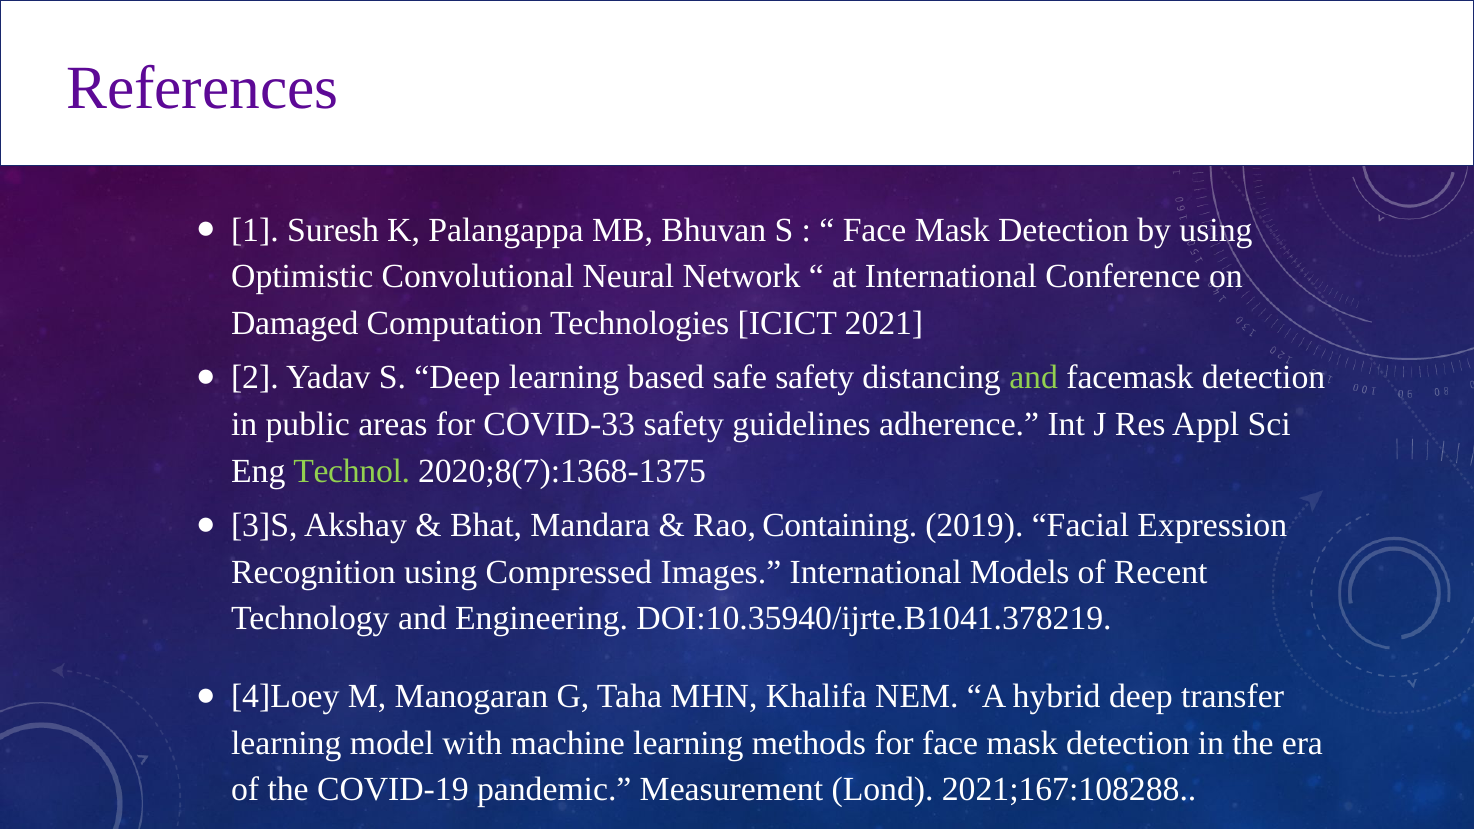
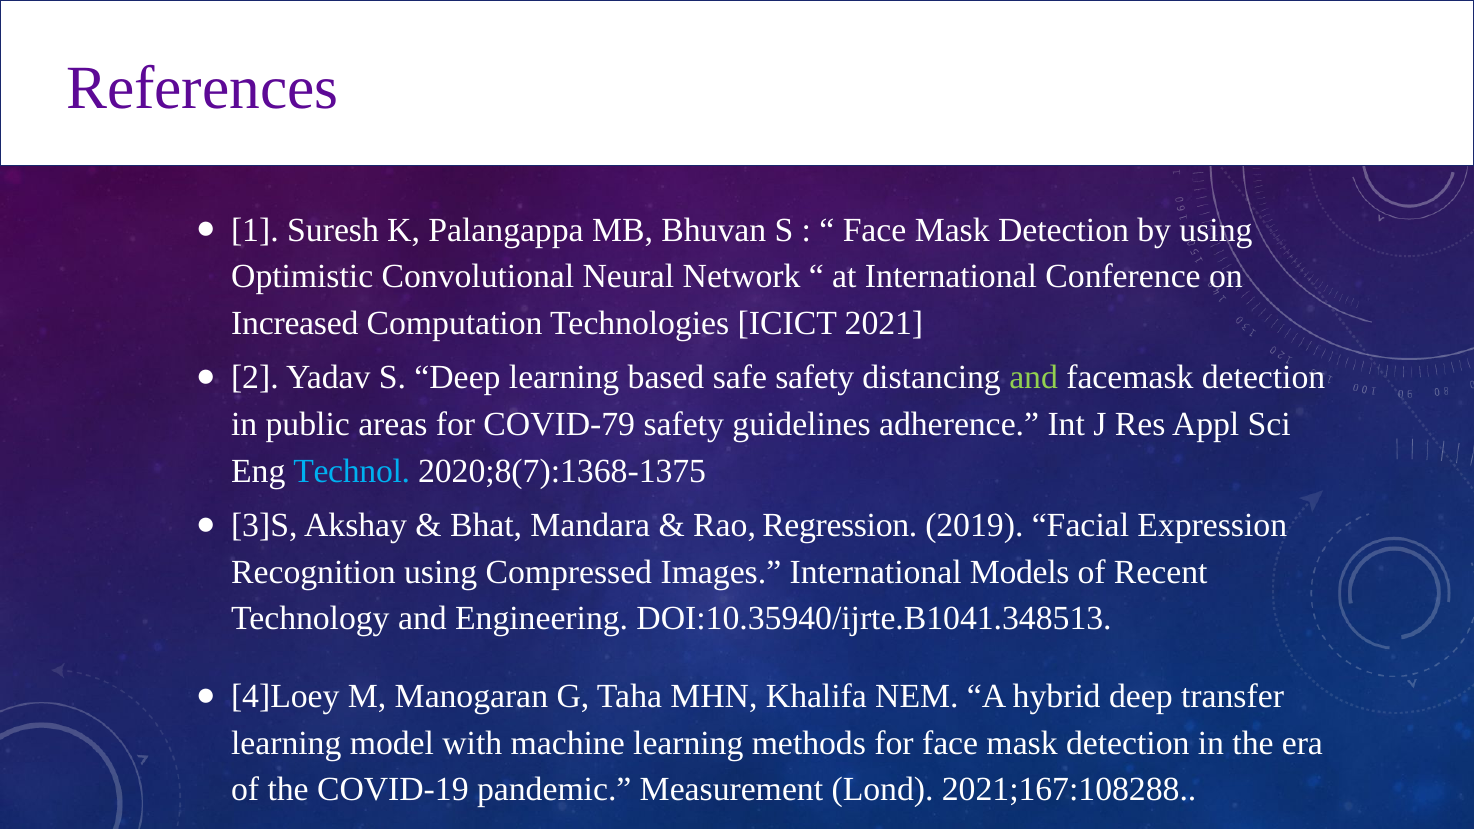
Damaged: Damaged -> Increased (295, 323)
COVID-33: COVID-33 -> COVID-79 (559, 424)
Technol colour: light green -> light blue (352, 471)
Containing: Containing -> Regression (840, 526)
DOI:10.35940/ijrte.B1041.378219: DOI:10.35940/ijrte.B1041.378219 -> DOI:10.35940/ijrte.B1041.348513 (874, 619)
